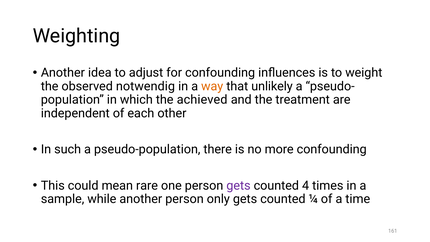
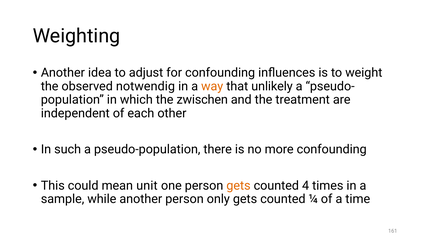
achieved: achieved -> zwischen (202, 100)
rare: rare -> unit (147, 185)
gets colour: purple -> orange (238, 185)
